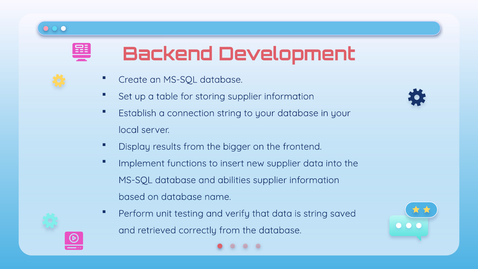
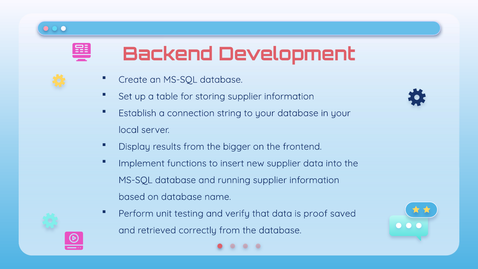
abilities: abilities -> running (234, 180)
is string: string -> proof (315, 213)
